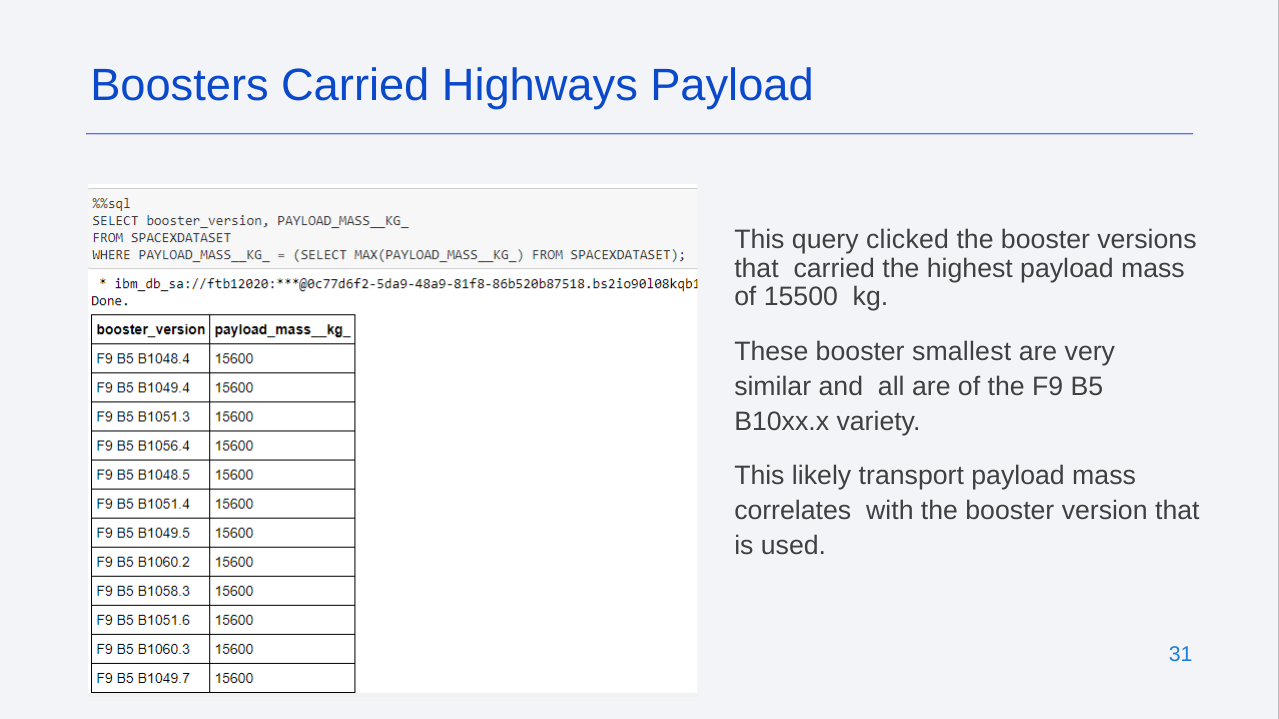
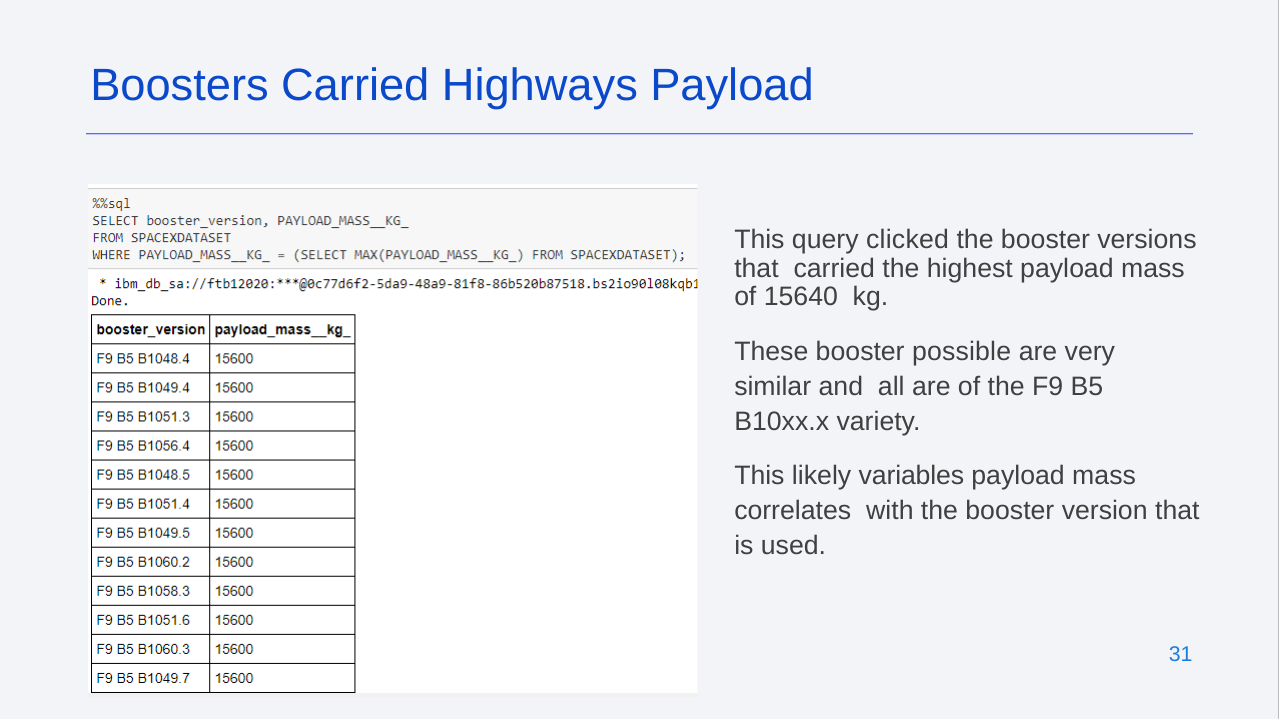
15500: 15500 -> 15640 (801, 297)
smallest: smallest -> possible (962, 352)
transport: transport -> variables (911, 476)
